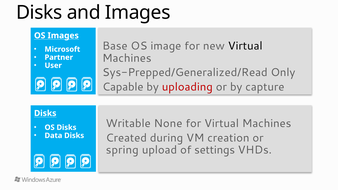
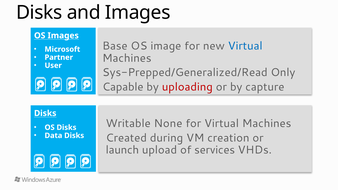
Virtual colour: black -> blue (245, 46)
spring: spring -> launch (122, 150)
settings: settings -> services (215, 150)
